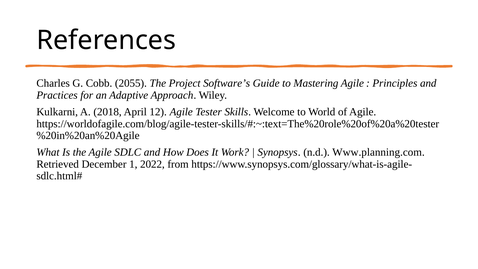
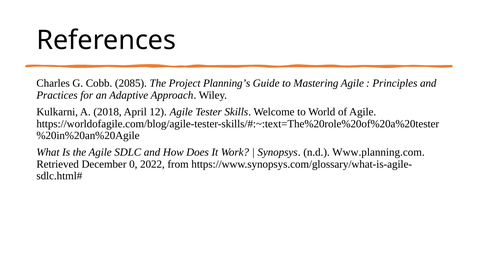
2055: 2055 -> 2085 (131, 83)
Software’s: Software’s -> Planning’s (227, 83)
1: 1 -> 0 (133, 164)
